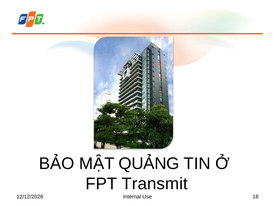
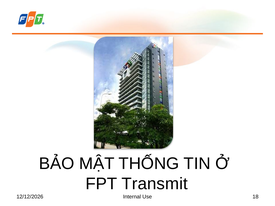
QUẢNG: QUẢNG -> THỐNG (149, 164)
